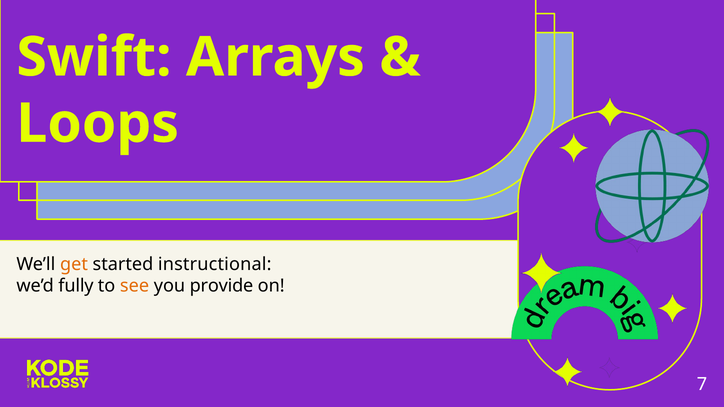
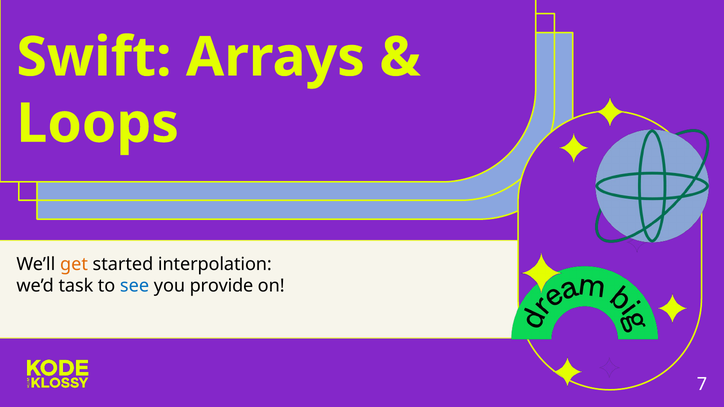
instructional: instructional -> interpolation (215, 264)
fully: fully -> task (76, 286)
see colour: orange -> blue (135, 286)
